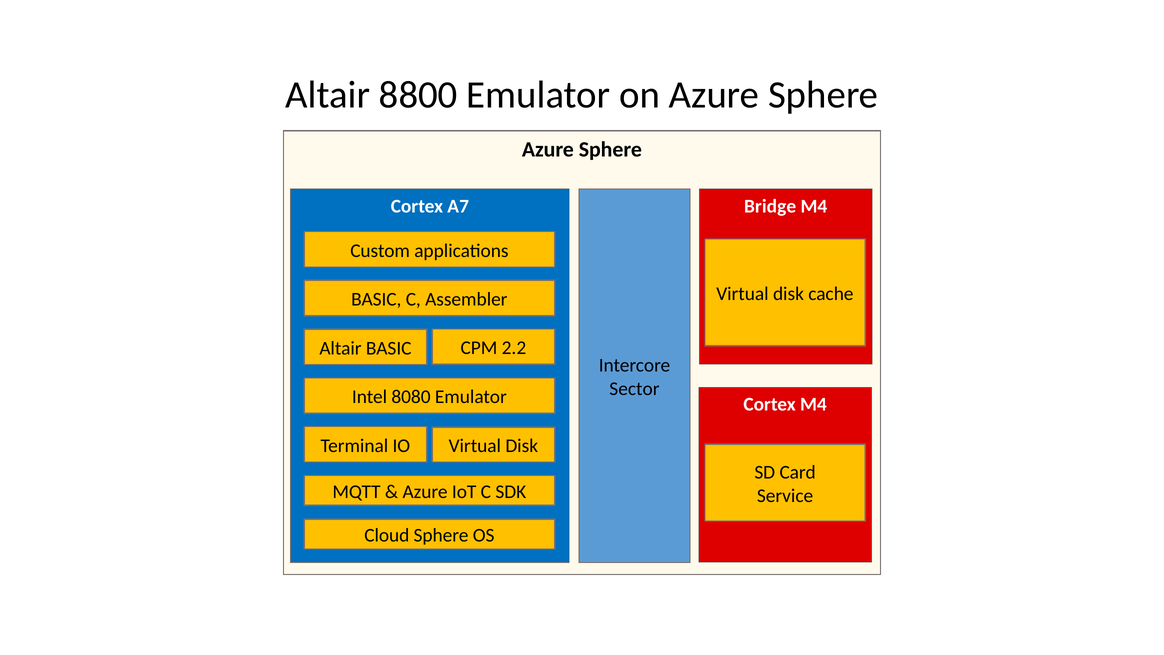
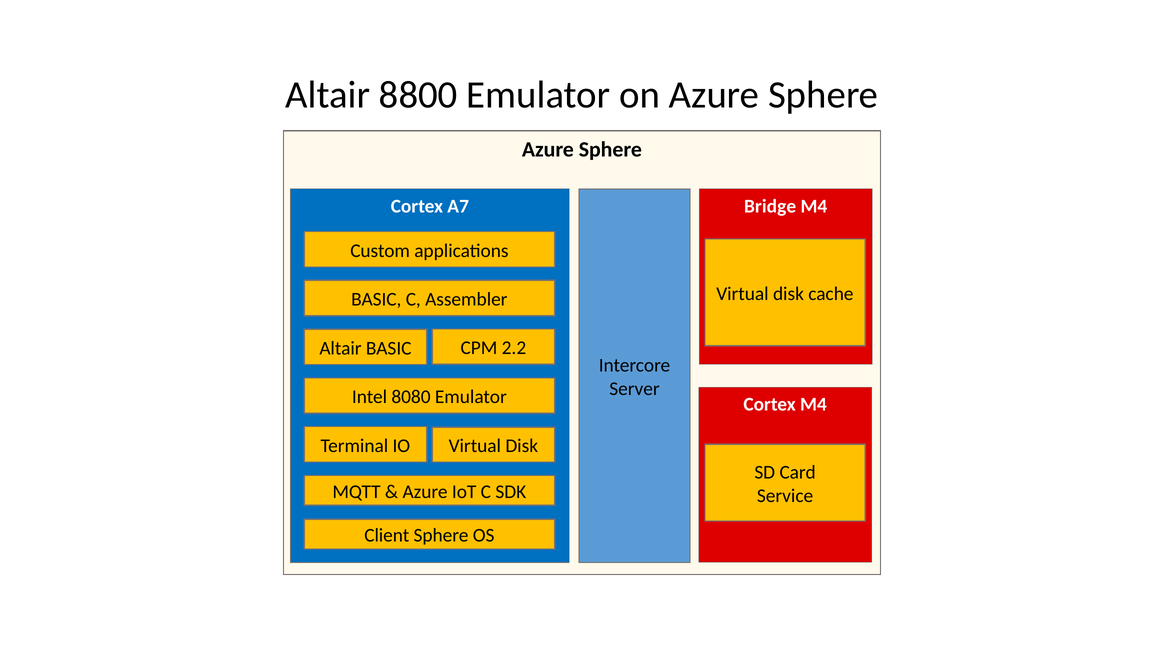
Sector: Sector -> Server (634, 389)
Cloud: Cloud -> Client (387, 535)
